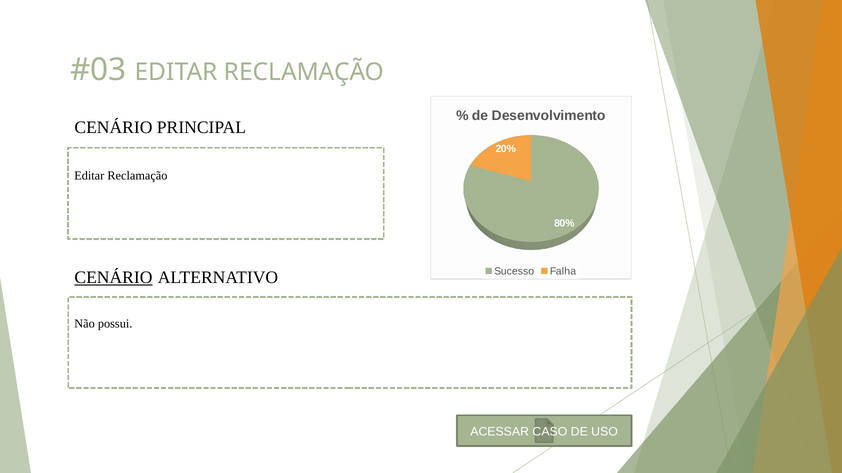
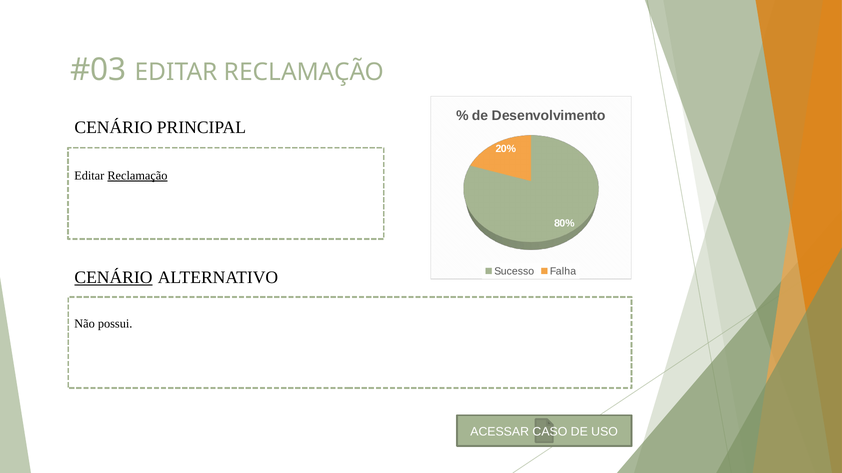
Reclamação underline: none -> present (137, 176)
